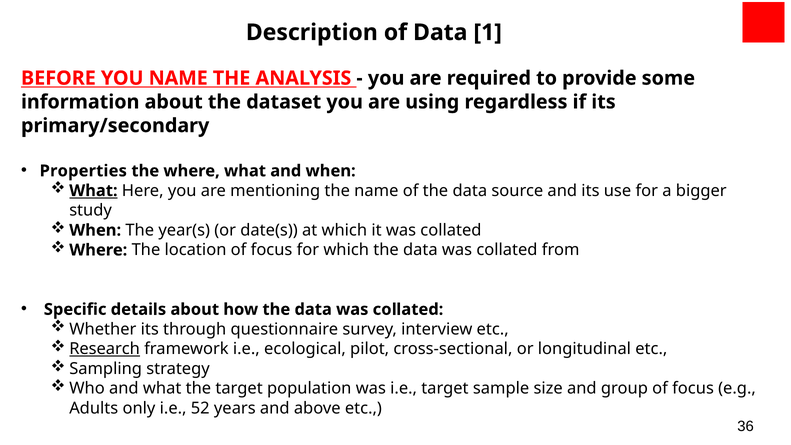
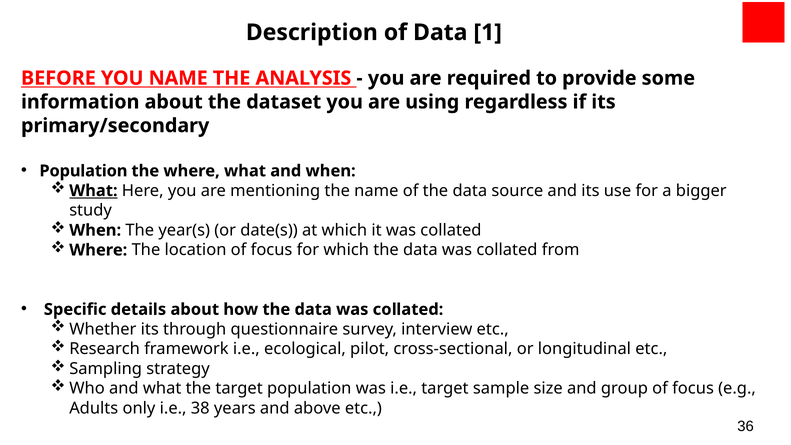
Properties: Properties -> Population (83, 171)
Research underline: present -> none (105, 349)
52: 52 -> 38 (200, 408)
